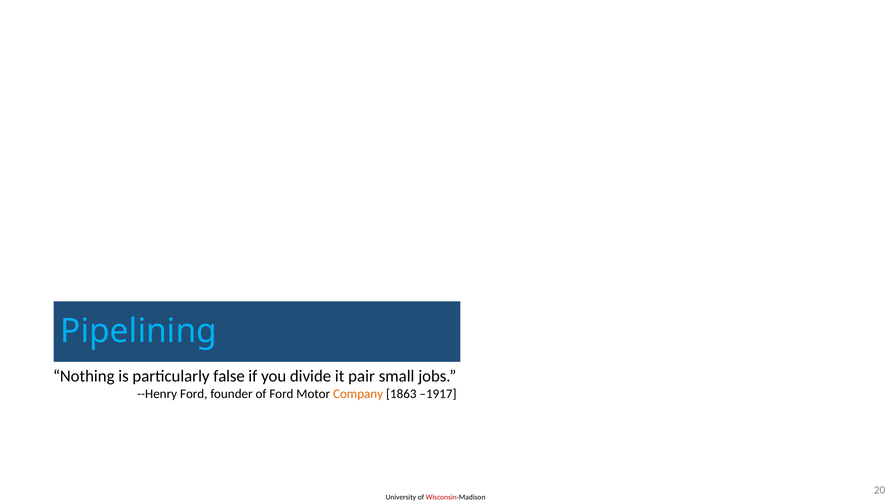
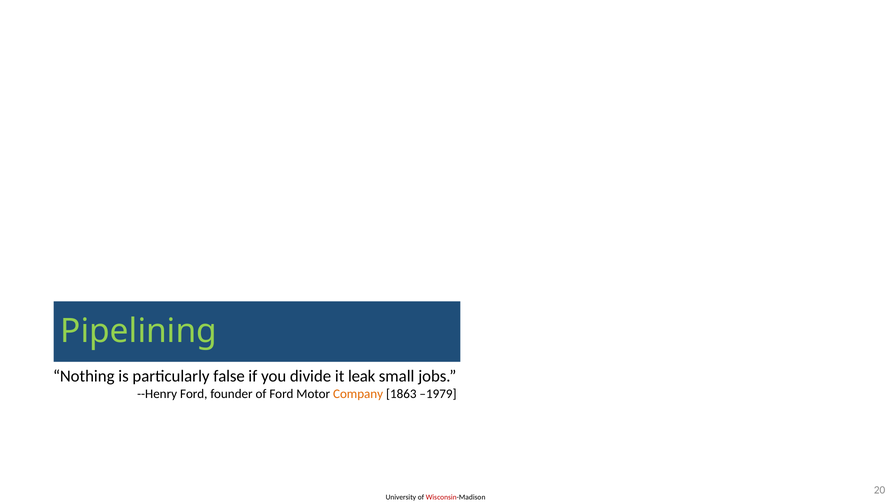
Pipelining colour: light blue -> light green (139, 331)
pair: pair -> leak (362, 376)
–1917: –1917 -> –1979 (438, 394)
